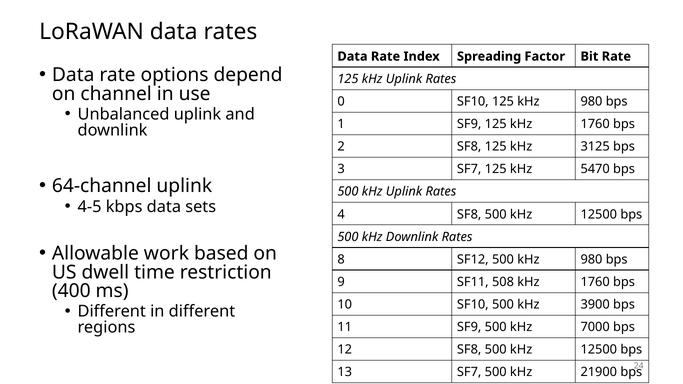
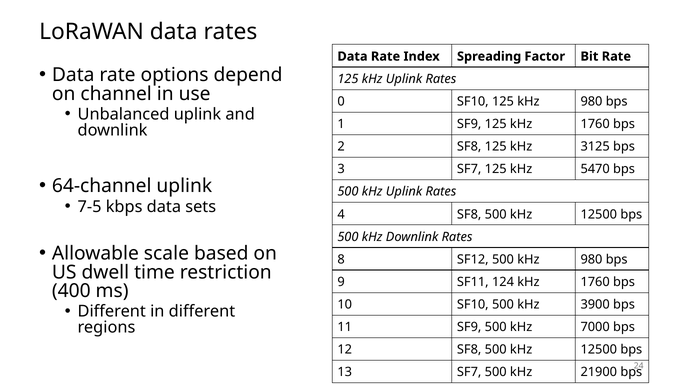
4-5: 4-5 -> 7-5 (90, 207)
work: work -> scale (166, 254)
508: 508 -> 124 (503, 282)
